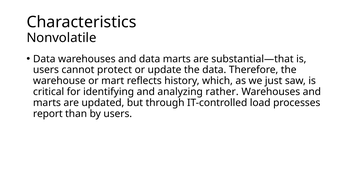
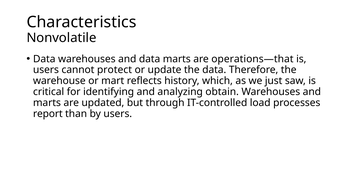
substantial—that: substantial—that -> operations—that (252, 59)
rather: rather -> obtain (222, 92)
